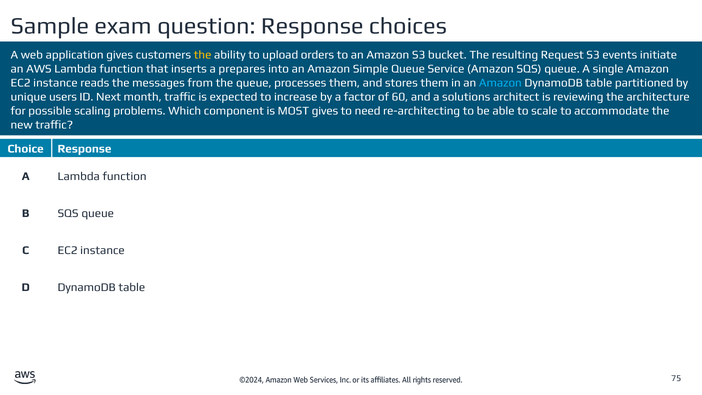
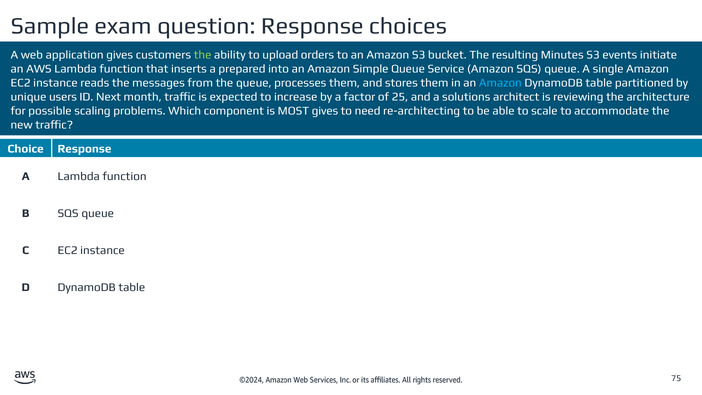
the colour: yellow -> light green (203, 55)
Request: Request -> Minutes (562, 55)
prepares: prepares -> prepared (242, 69)
60: 60 -> 25 (400, 97)
